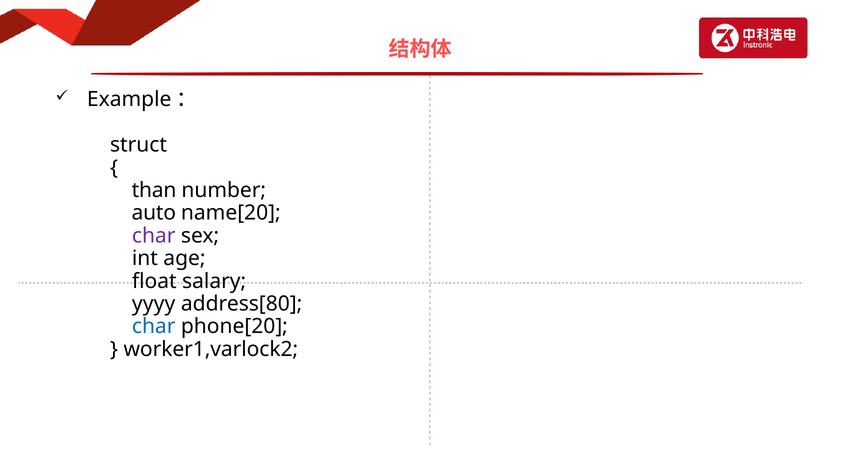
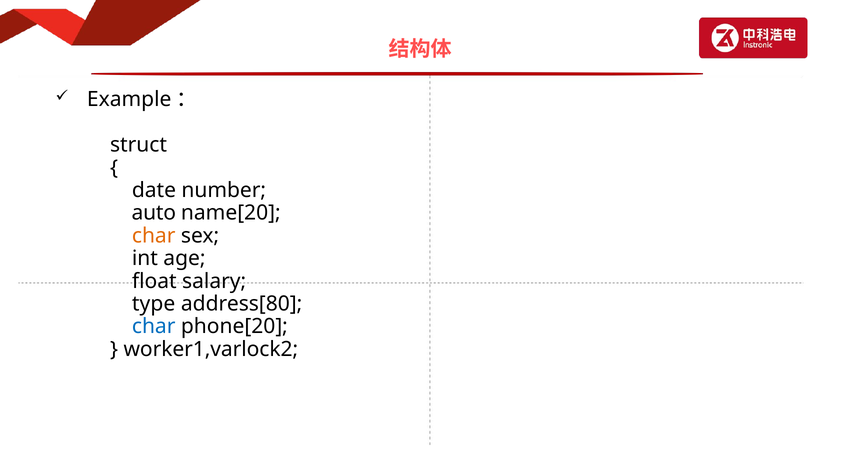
than: than -> date (154, 190)
char colour: purple -> orange (154, 236)
yyyy: yyyy -> type (154, 304)
